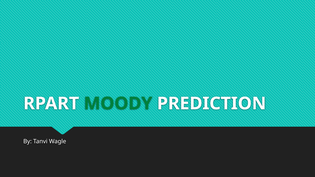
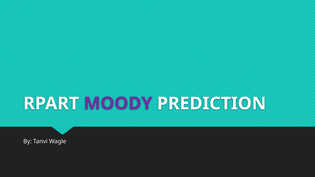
MOODY colour: green -> purple (118, 104)
